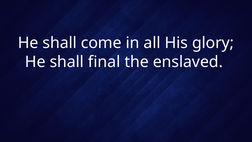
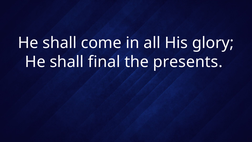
enslaved: enslaved -> presents (188, 62)
